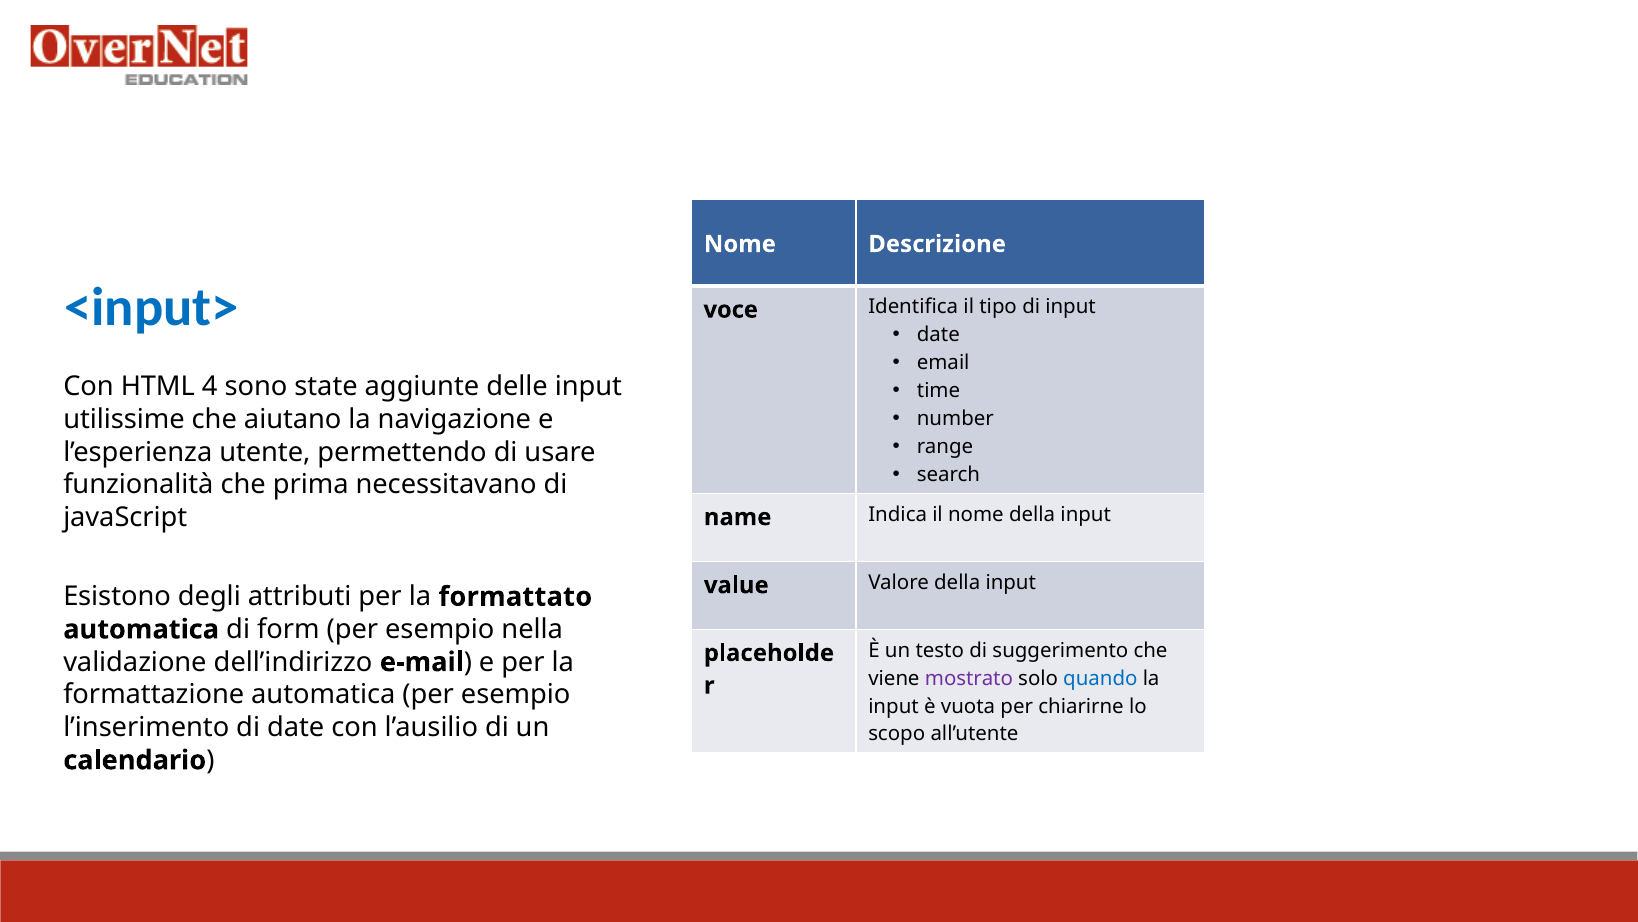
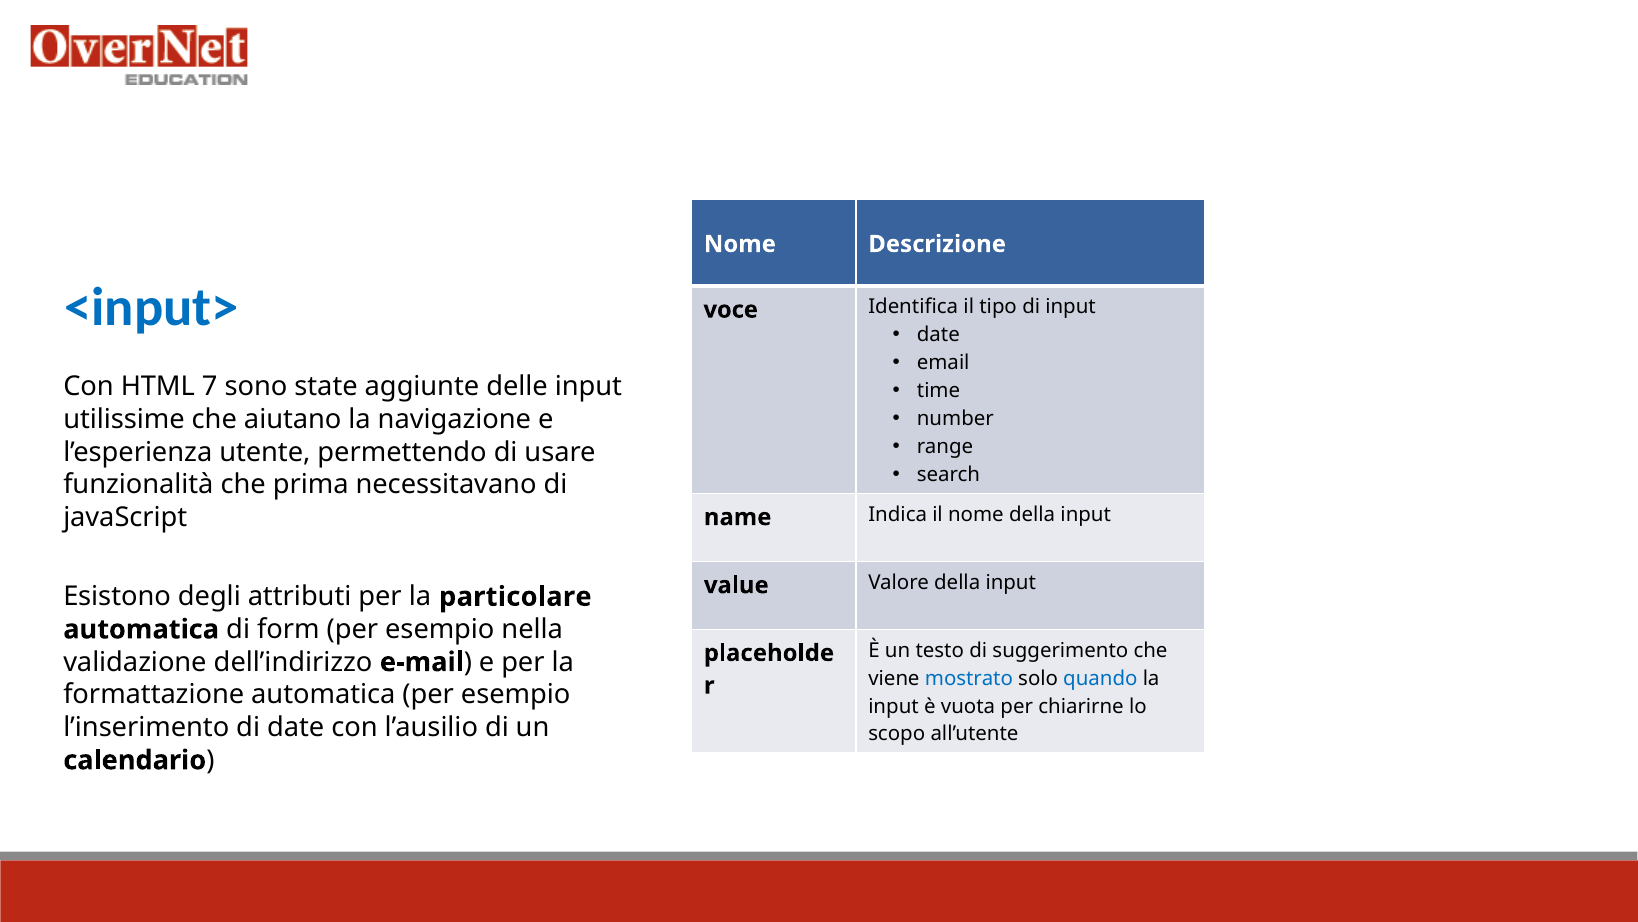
4: 4 -> 7 (210, 387)
formattato: formattato -> particolare (515, 596)
mostrato colour: purple -> blue (969, 678)
